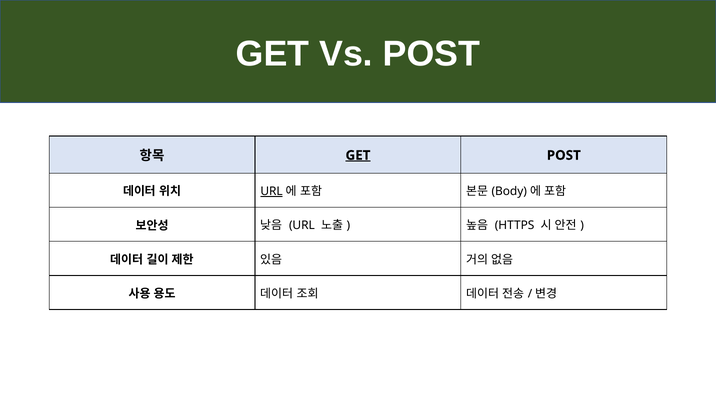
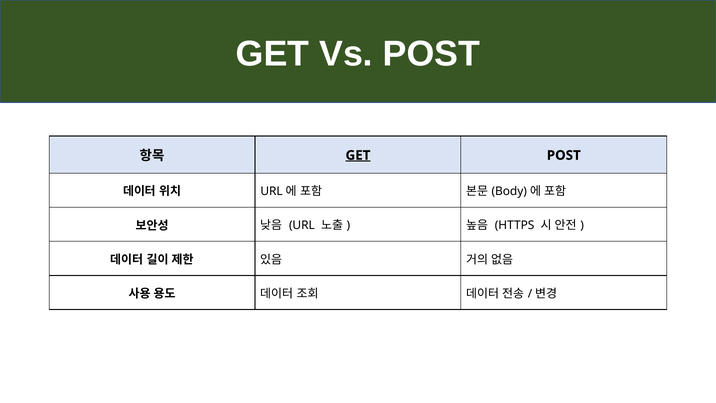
URL underline: present -> none (272, 191)
